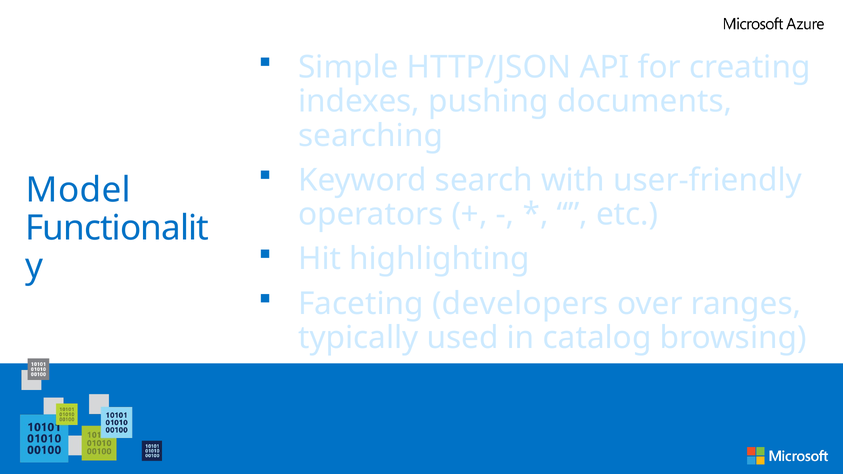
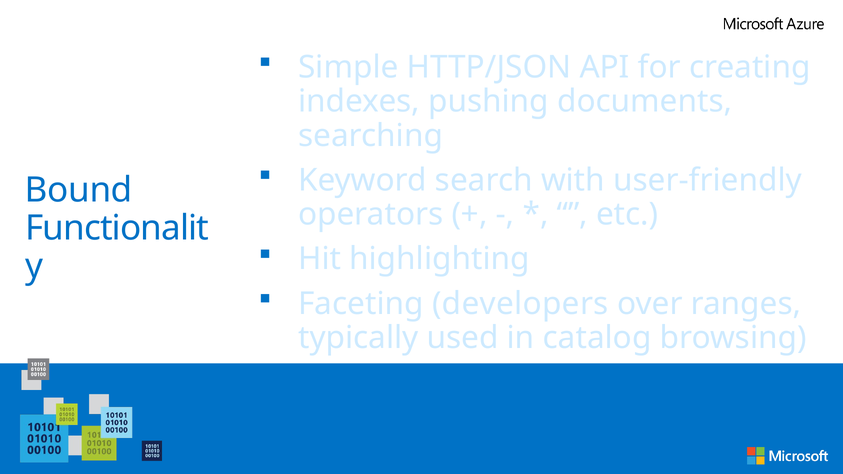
Model: Model -> Bound (79, 190)
